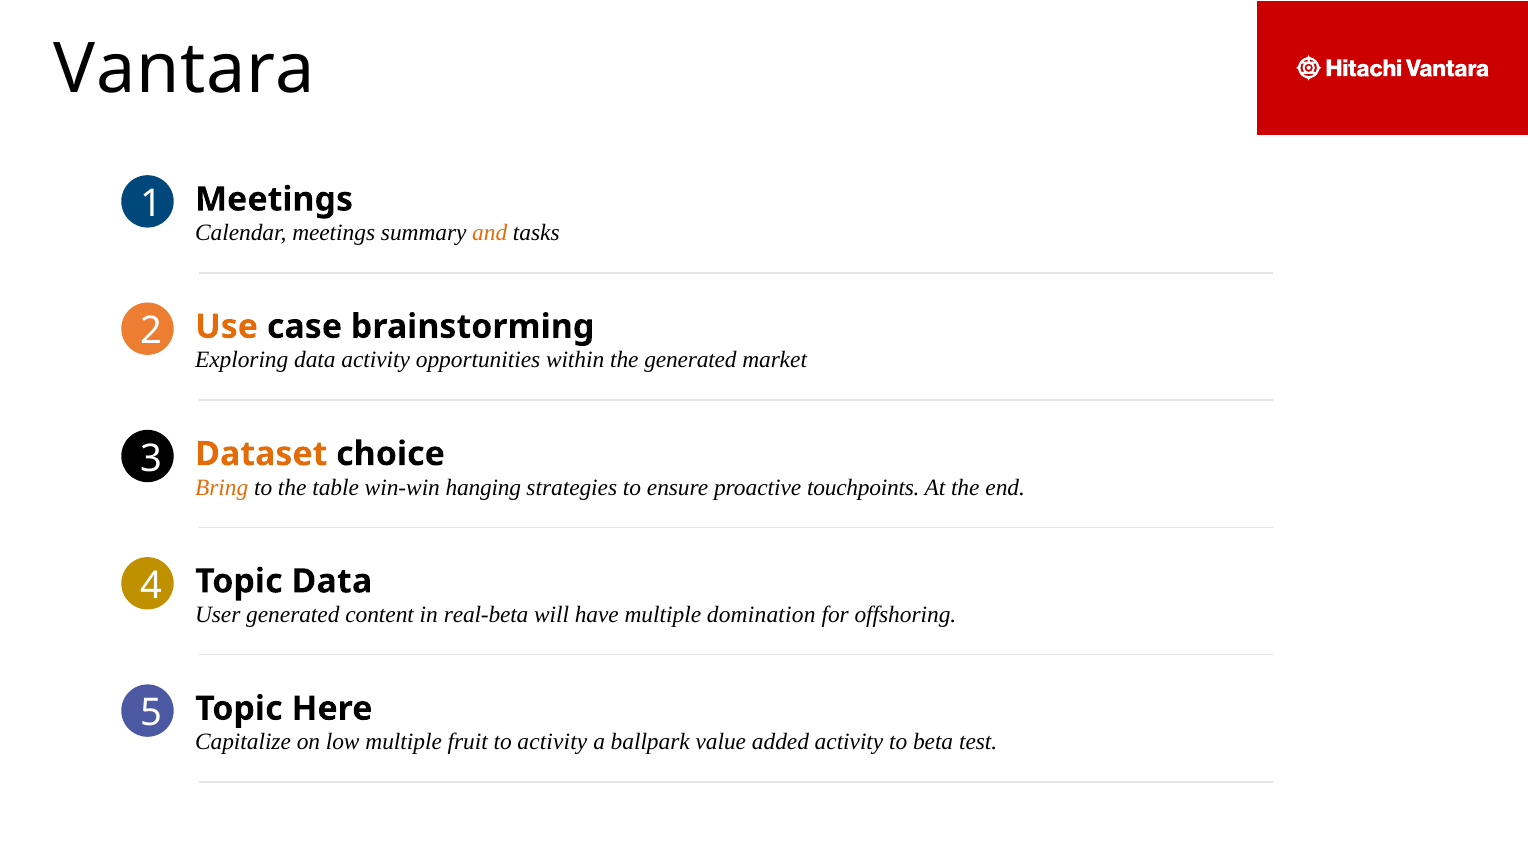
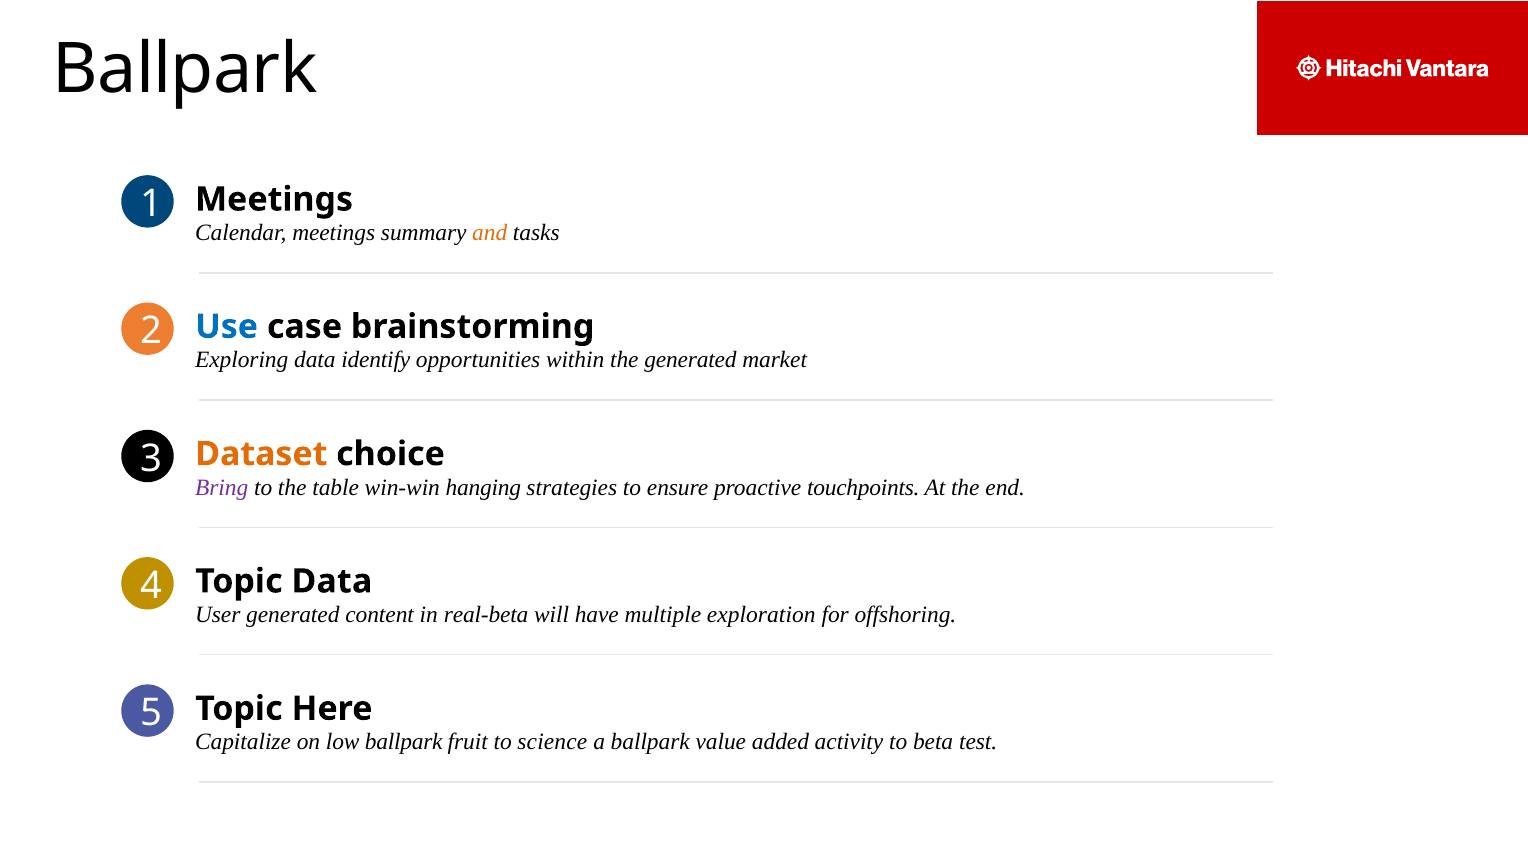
Vantara: Vantara -> Ballpark (185, 70)
Use colour: orange -> blue (227, 327)
data activity: activity -> identify (376, 360)
Bring colour: orange -> purple (222, 488)
domination: domination -> exploration (761, 615)
low multiple: multiple -> ballpark (404, 743)
to activity: activity -> science (552, 743)
